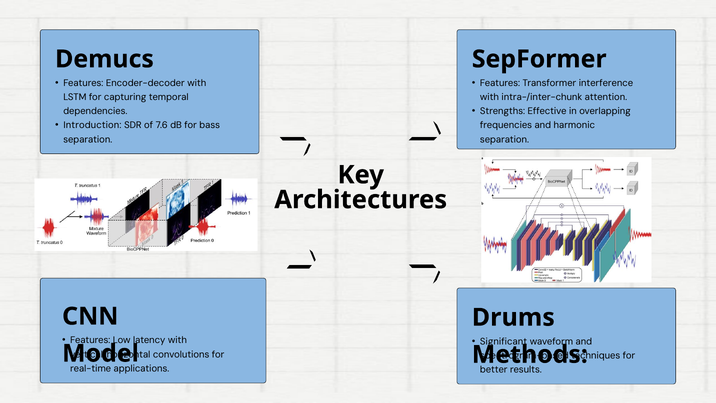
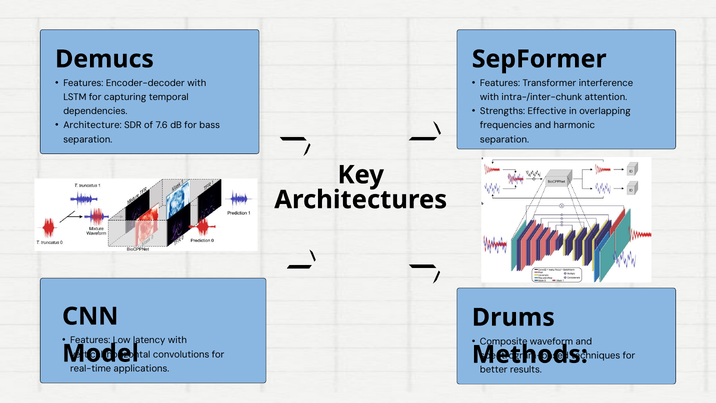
Introduction: Introduction -> Architecture (92, 125)
Significant: Significant -> Composite (504, 341)
